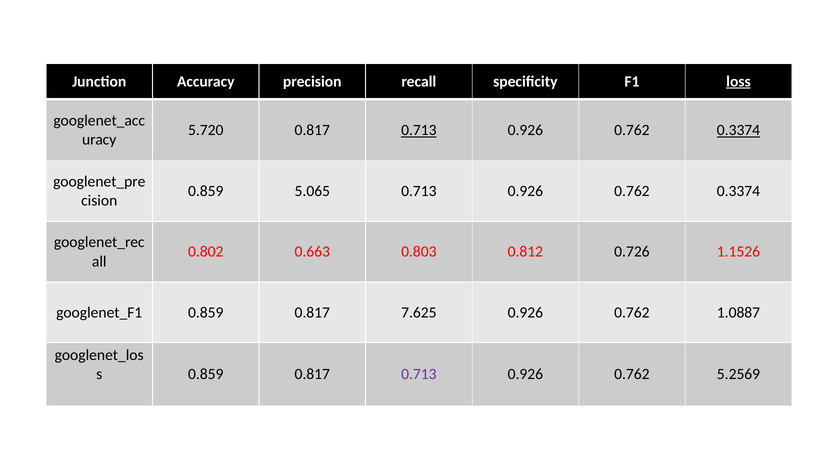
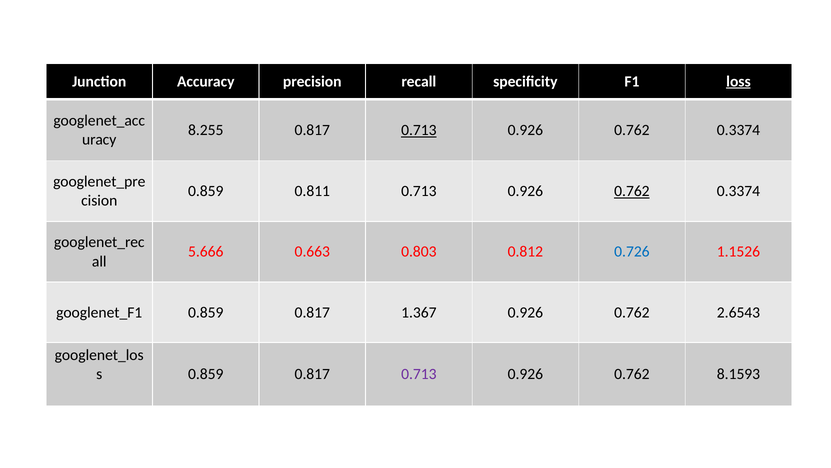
5.720: 5.720 -> 8.255 (206, 130)
0.3374 underline: present -> none (738, 130)
5.065: 5.065 -> 0.811 (312, 191)
0.762 underline: none -> present (632, 191)
0.802: 0.802 -> 5.666 (206, 252)
0.726 colour: black -> blue (632, 252)
7.625: 7.625 -> 1.367 (419, 312)
1.0887: 1.0887 -> 2.6543 (738, 312)
5.2569: 5.2569 -> 8.1593 (738, 374)
